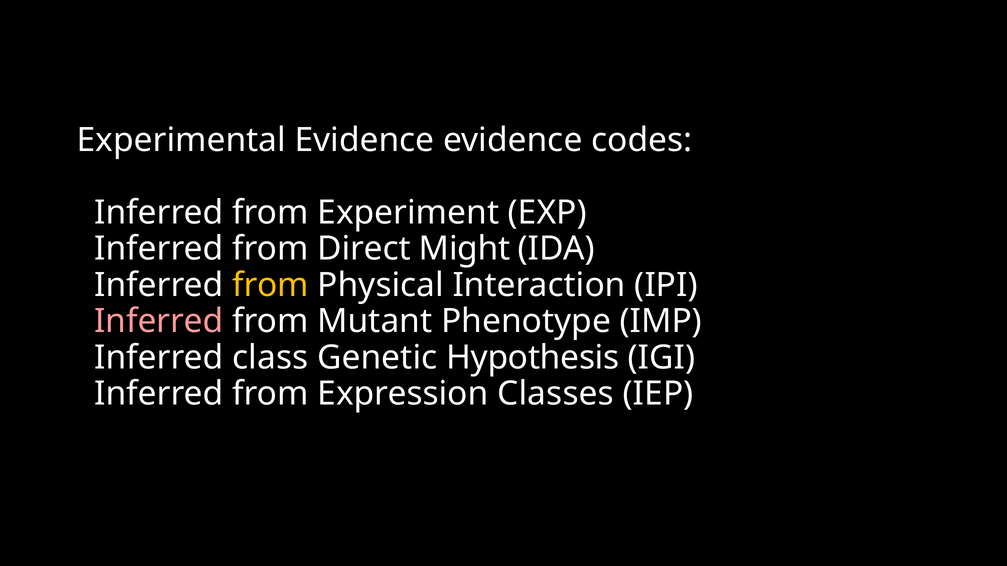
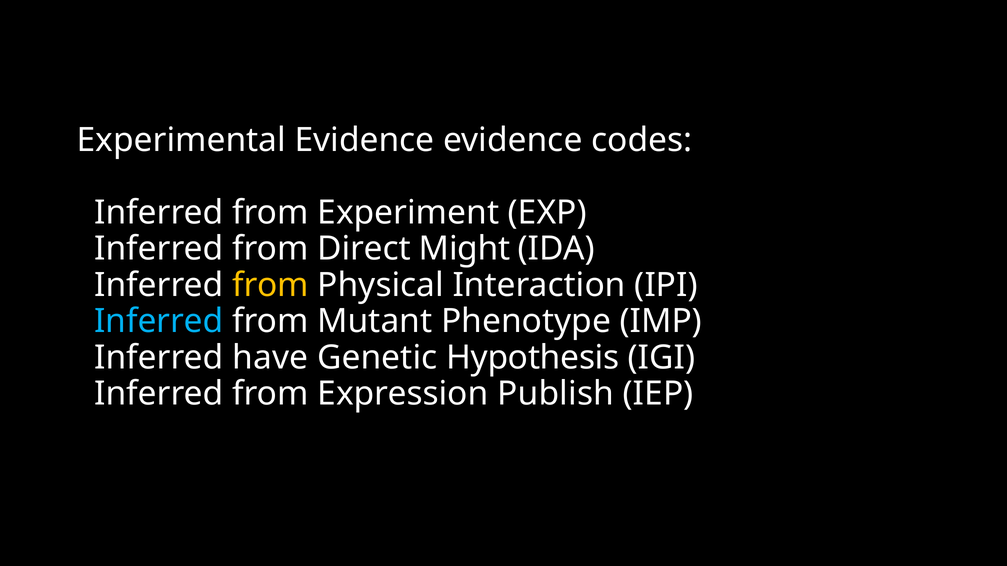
Inferred colour: pink -> light blue (159, 321)
class: class -> have (270, 358)
Classes: Classes -> Publish (556, 394)
